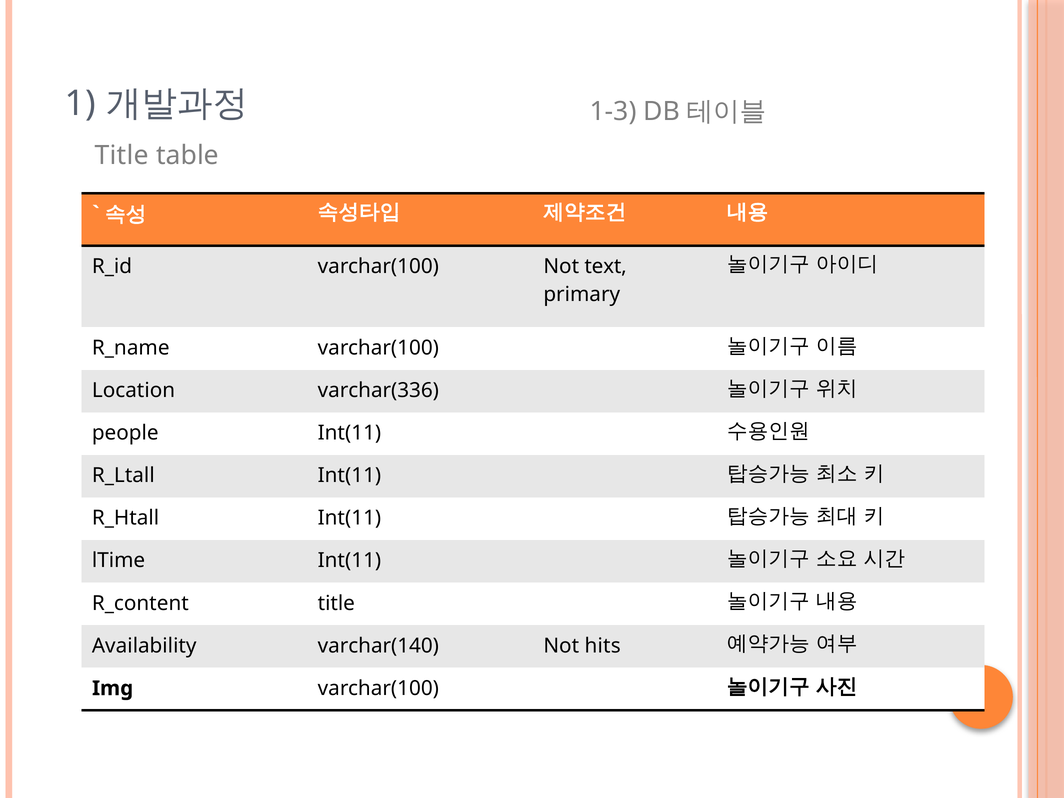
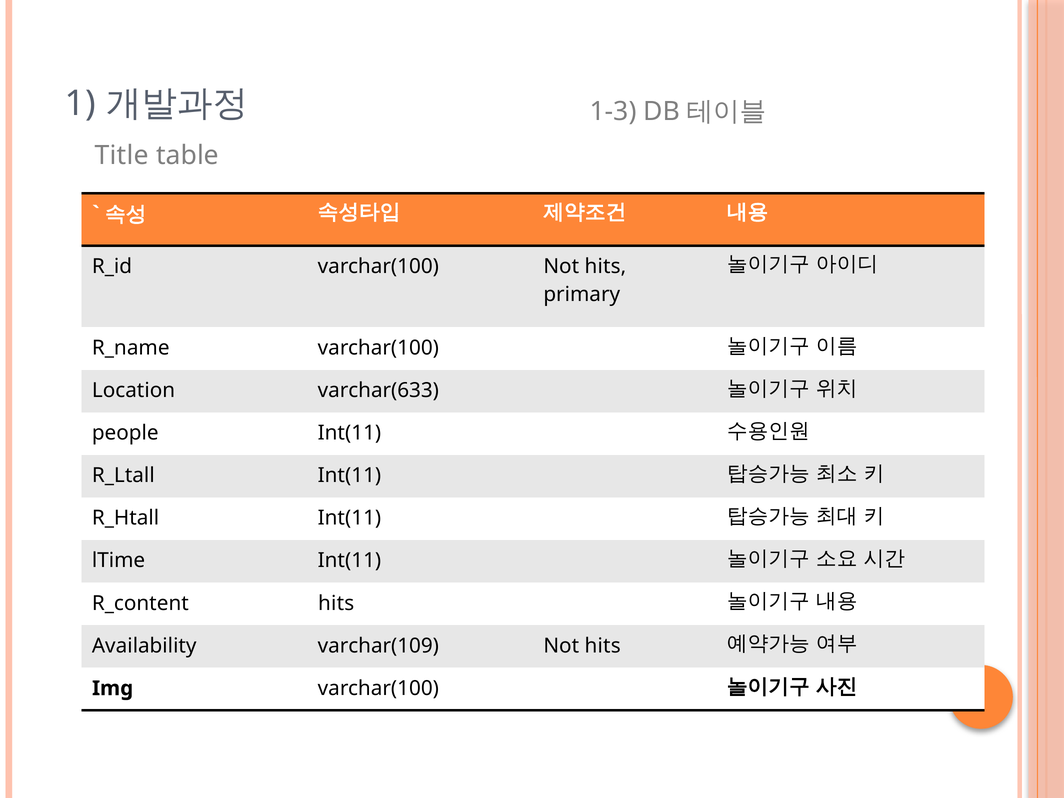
varchar(100 Not text: text -> hits (605, 266)
varchar(336: varchar(336 -> varchar(633 (378, 390)
title: title -> hits (336, 603)
varchar(140: varchar(140 -> varchar(109 (378, 646)
